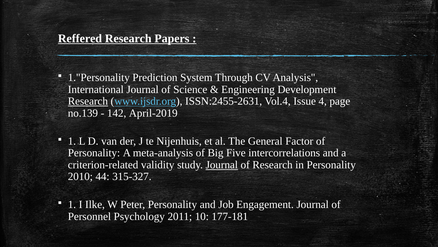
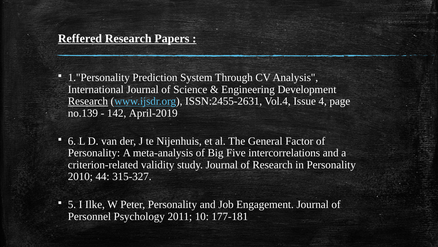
1: 1 -> 6 (72, 141)
Journal underline: present -> none (222, 164)
1: 1 -> 5 (72, 204)
